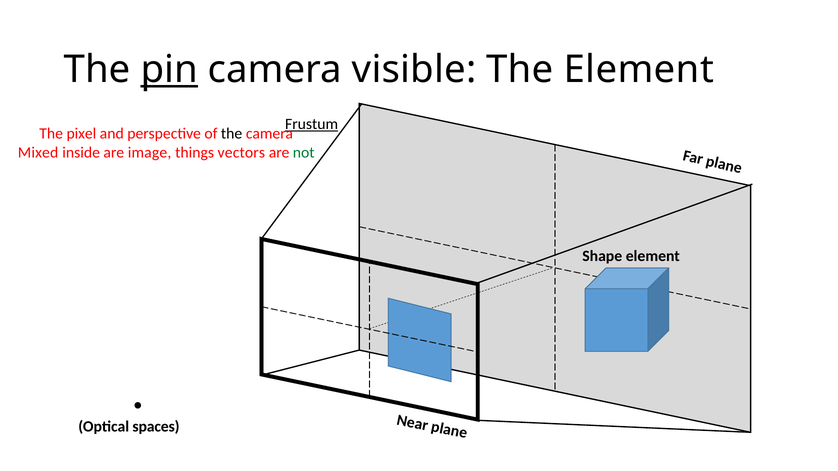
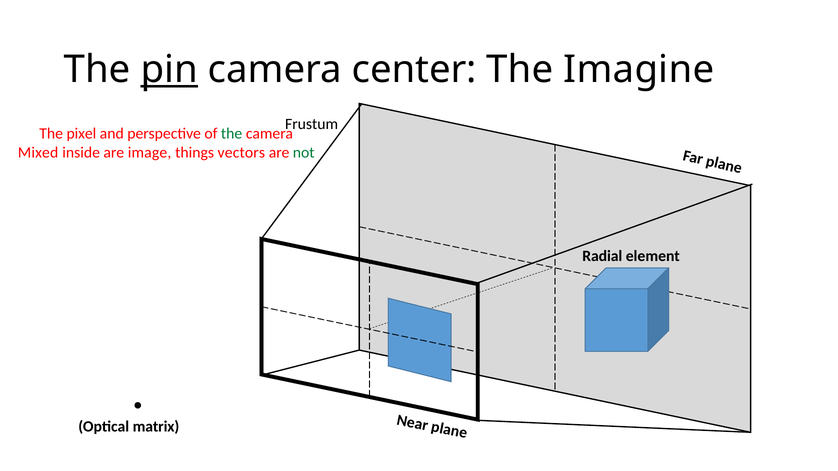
visible: visible -> center (414, 70)
The Element: Element -> Imagine (639, 70)
Frustum underline: present -> none (312, 124)
the colour: black -> green (232, 134)
Shape: Shape -> Radial (602, 256)
spaces: spaces -> matrix (156, 427)
